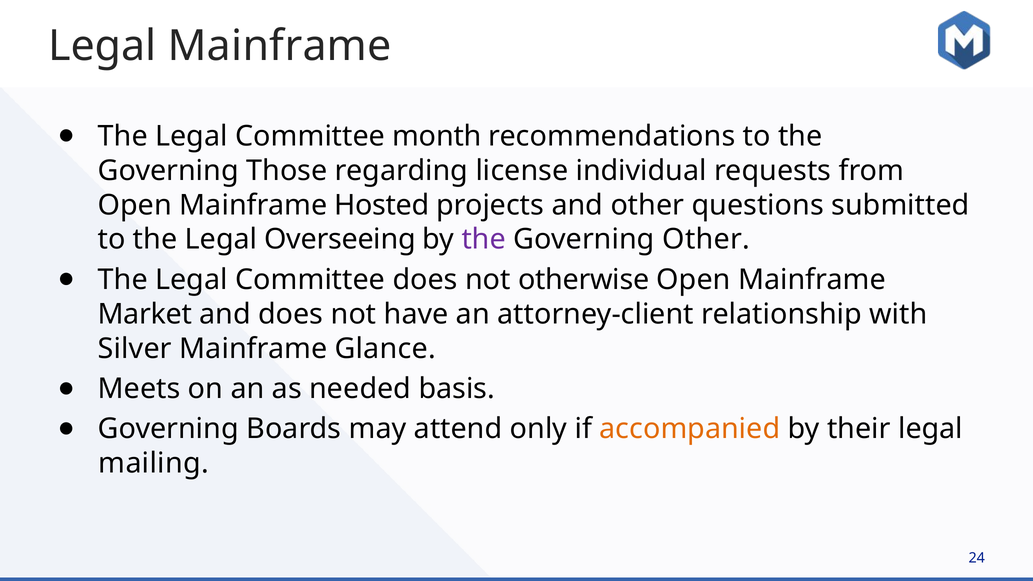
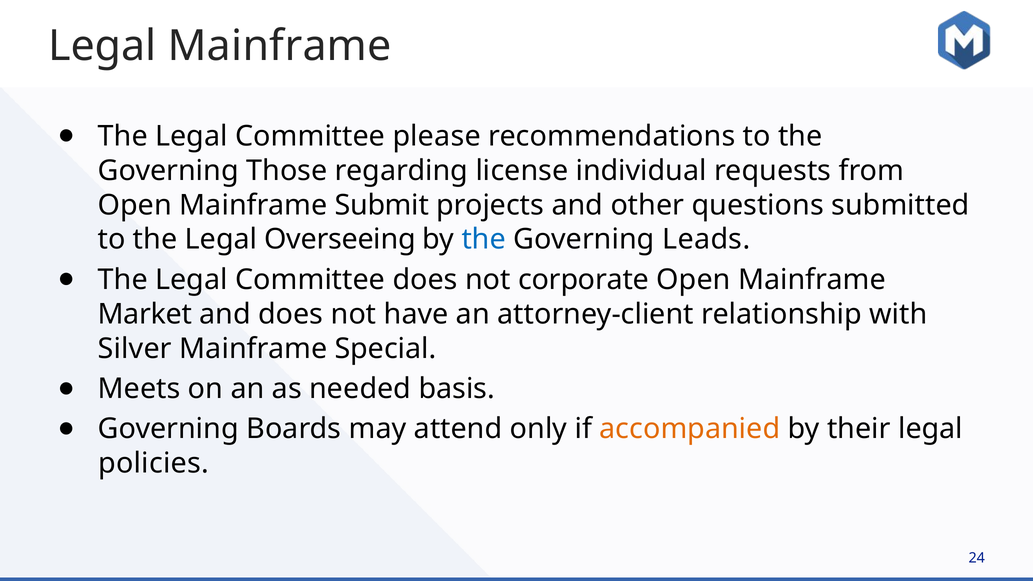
month: month -> please (437, 136)
Hosted: Hosted -> Submit (382, 205)
the colour: purple -> blue (484, 240)
Governing Other: Other -> Leads (706, 240)
otherwise: otherwise -> corporate (584, 280)
Glance: Glance -> Special (386, 349)
mailing: mailing -> policies (154, 463)
